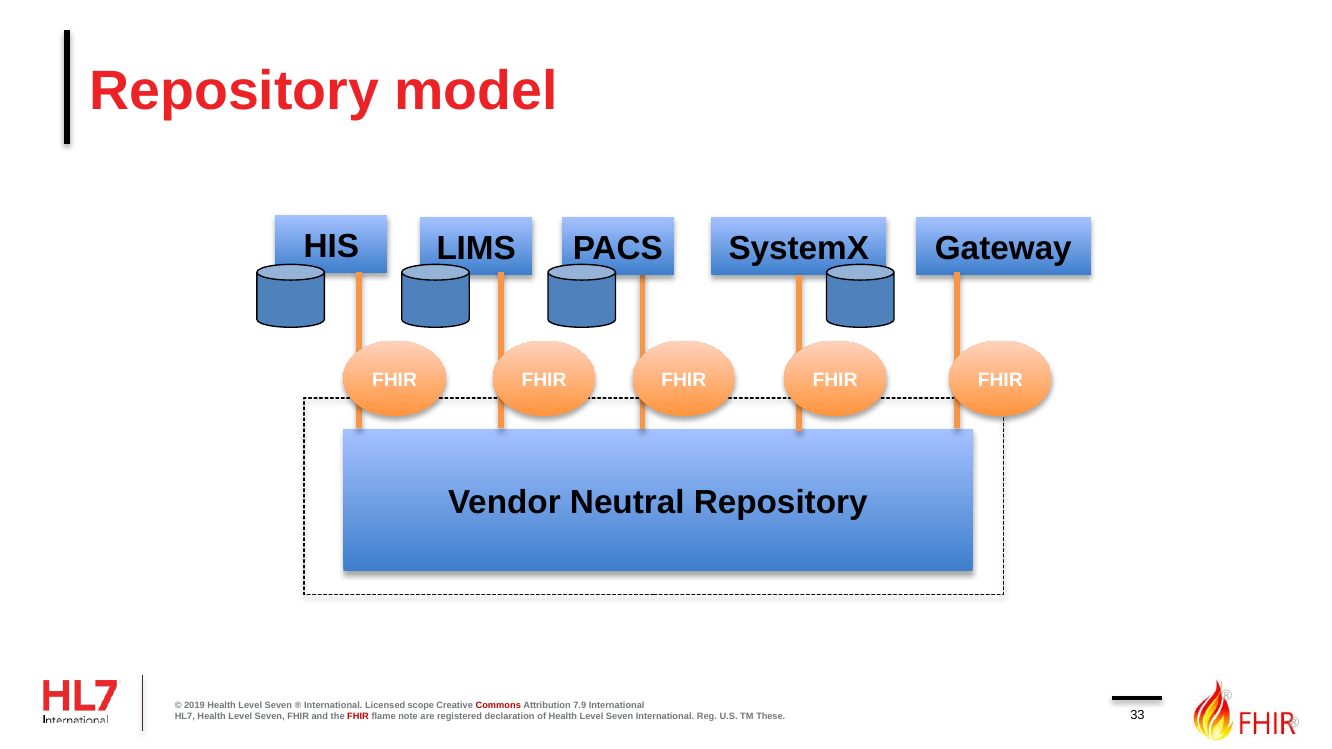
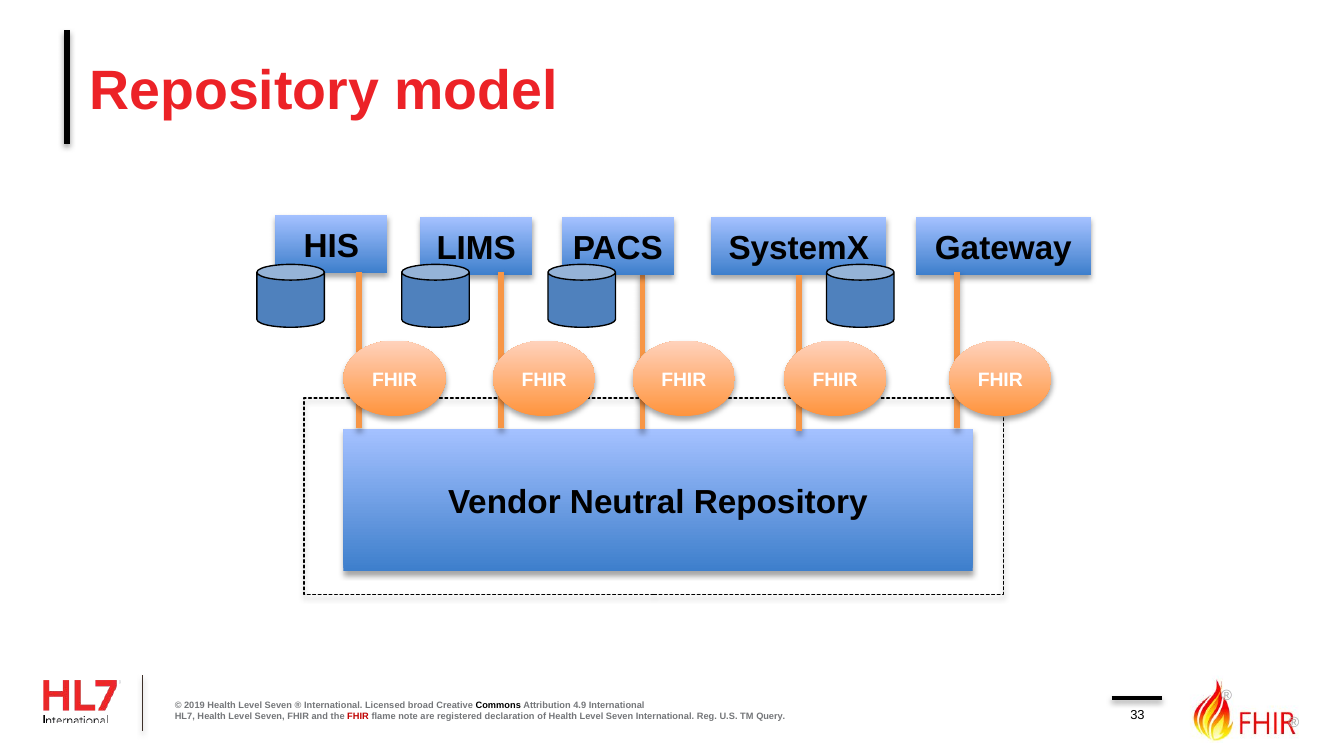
scope: scope -> broad (421, 705)
Commons colour: red -> black (498, 705)
7.9: 7.9 -> 4.9 (580, 705)
These: These -> Query (771, 716)
